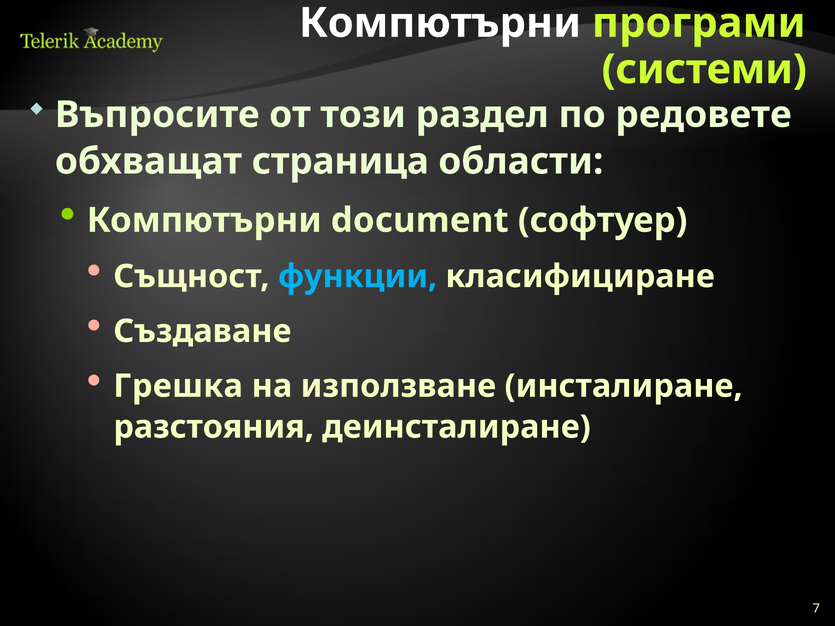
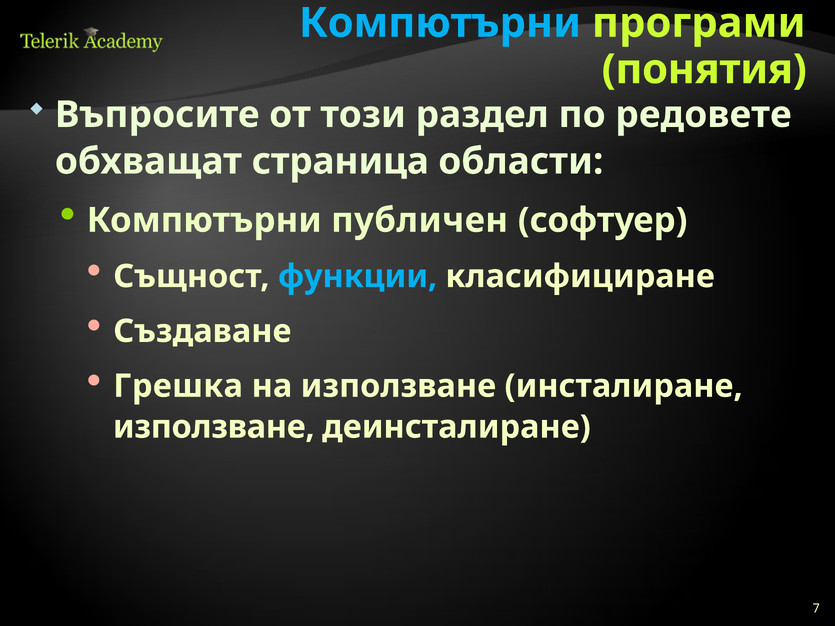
Компютърни colour: white -> light blue (440, 23)
системи: системи -> понятия (704, 69)
document: document -> публичен (420, 220)
разстояния: разстояния -> използване (214, 427)
